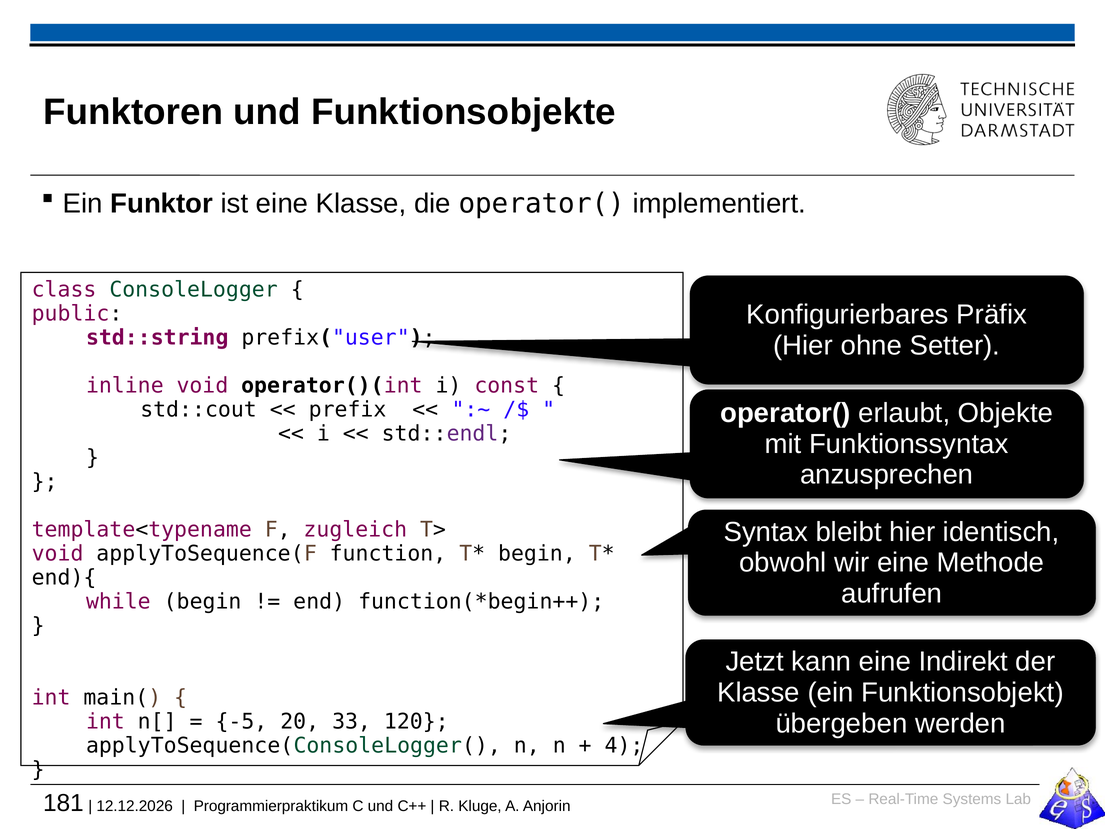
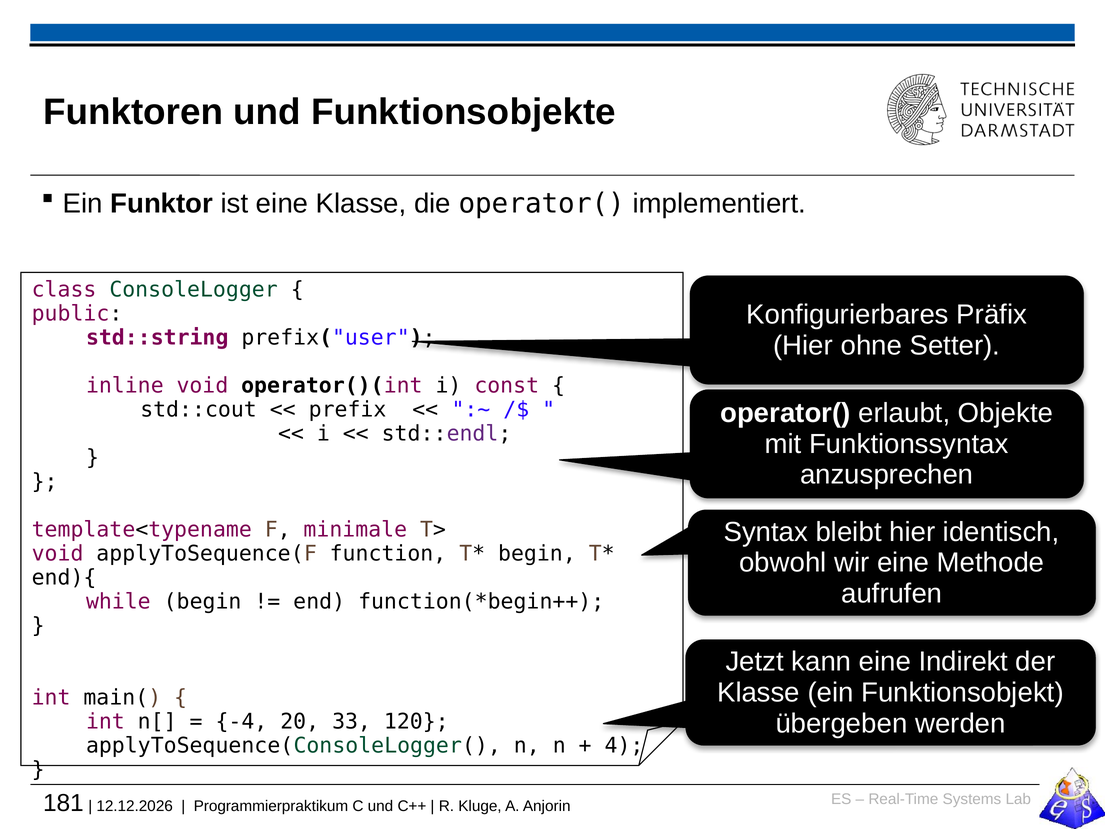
zugleich: zugleich -> minimale (355, 529)
-5: -5 -> -4 (241, 721)
